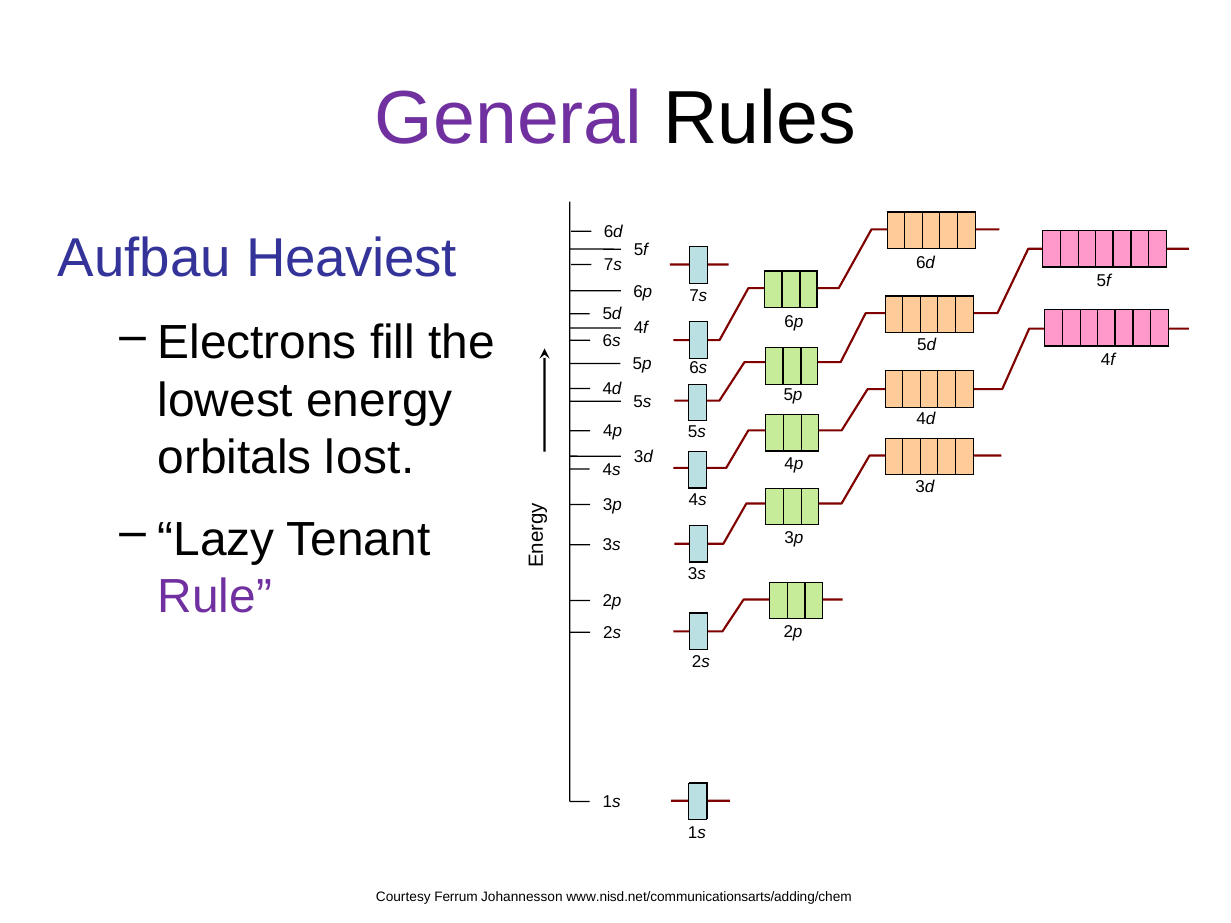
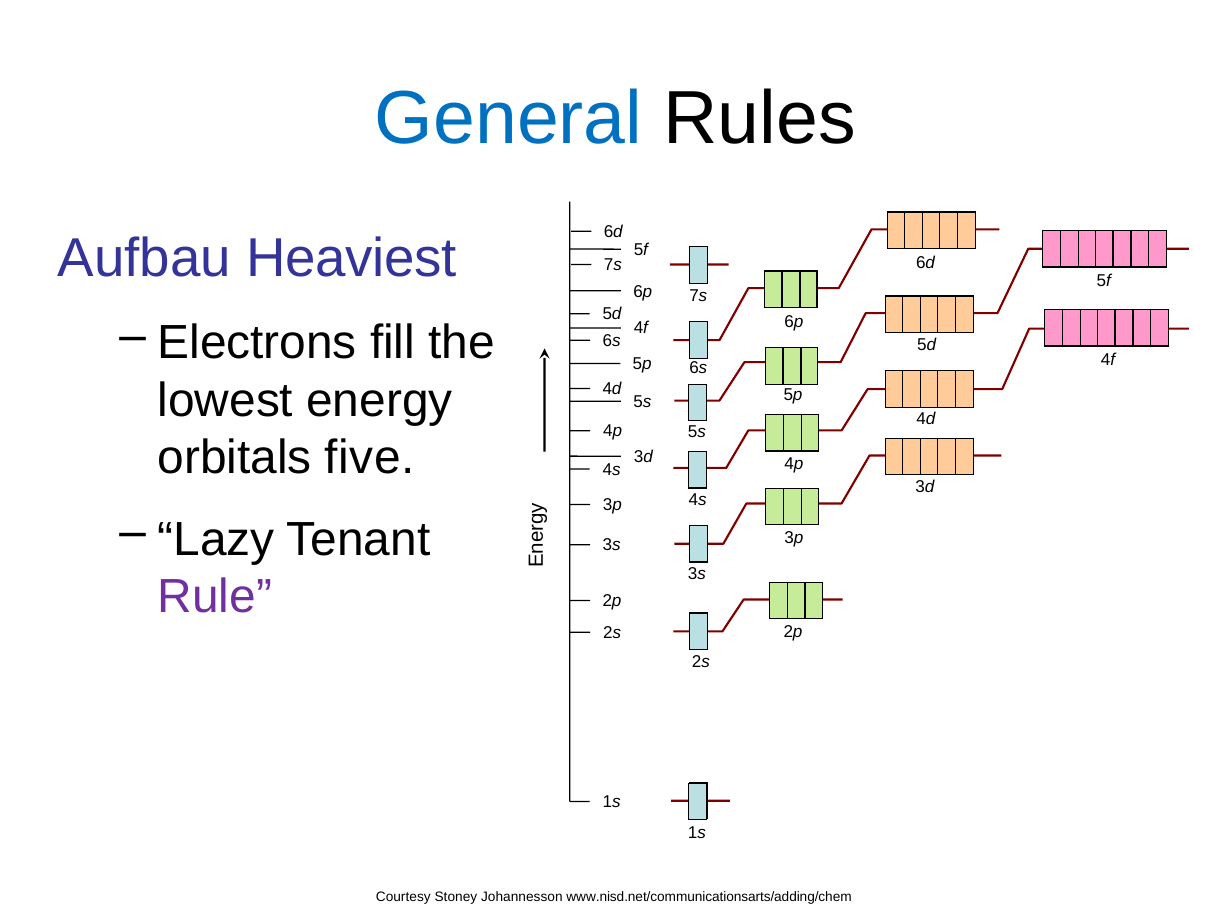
General colour: purple -> blue (509, 119)
lost: lost -> five (370, 458)
Ferrum: Ferrum -> Stoney (456, 898)
